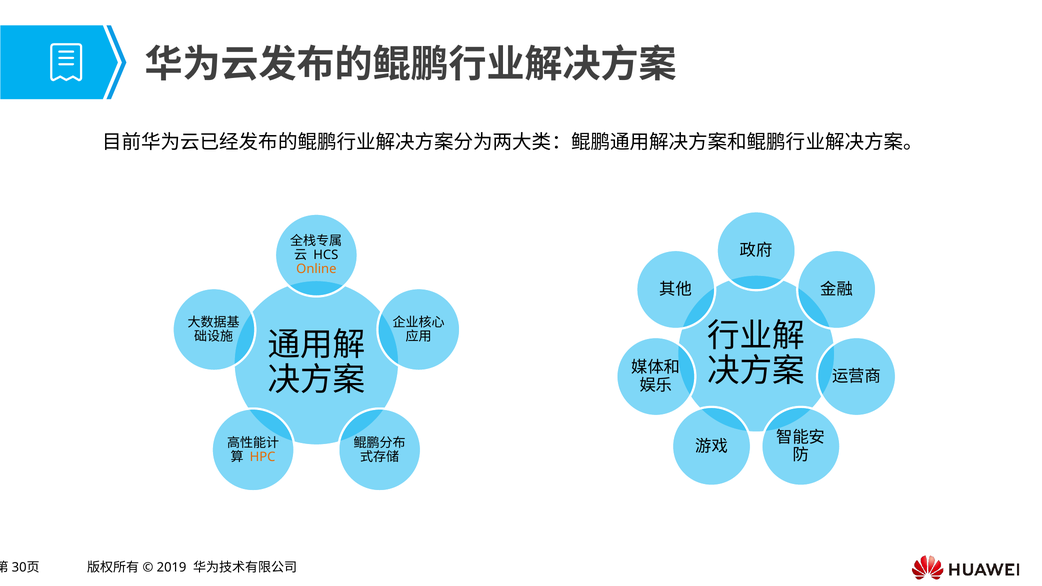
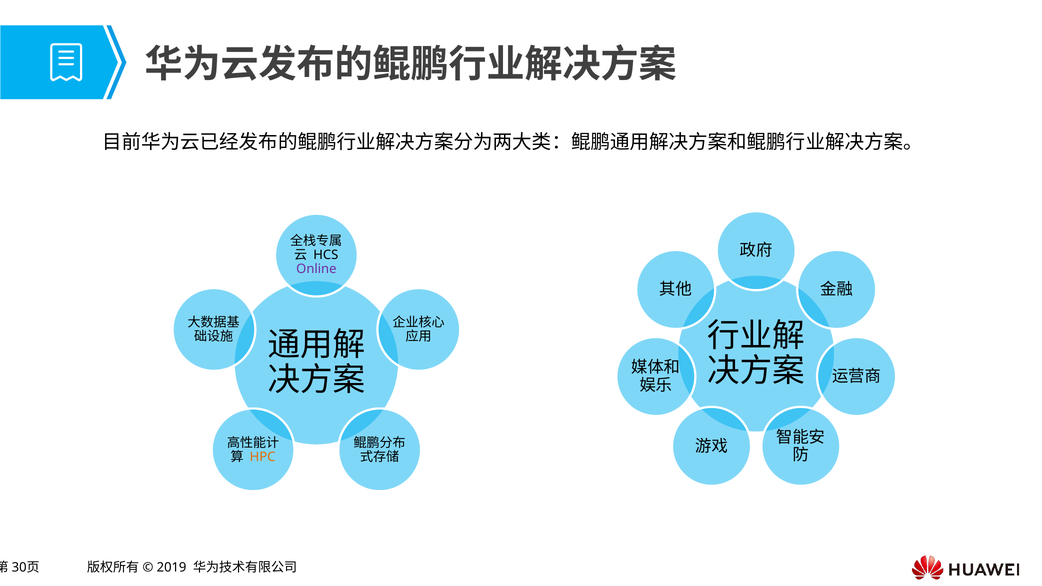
Online colour: orange -> purple (316, 269)
